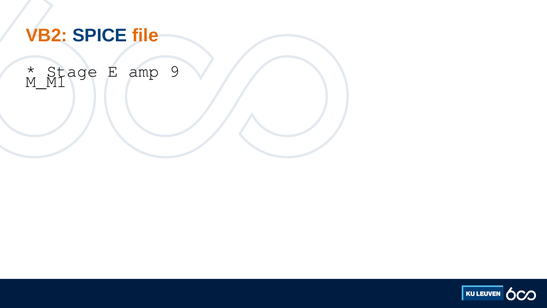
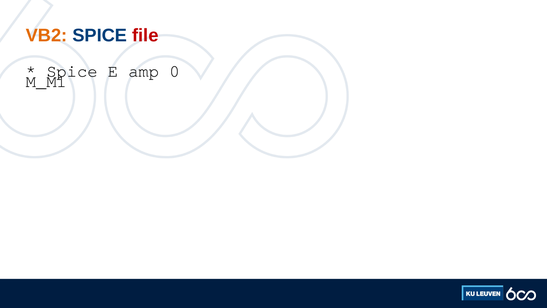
file colour: orange -> red (145, 36)
Stage: Stage -> Spice (72, 71)
9: 9 -> 0 (175, 71)
